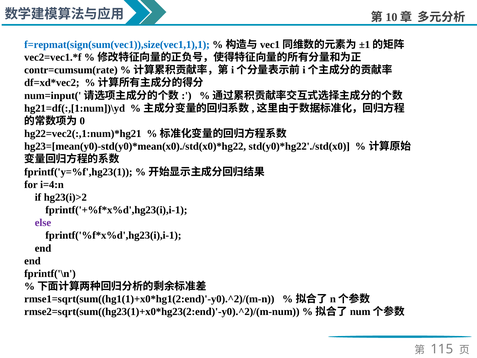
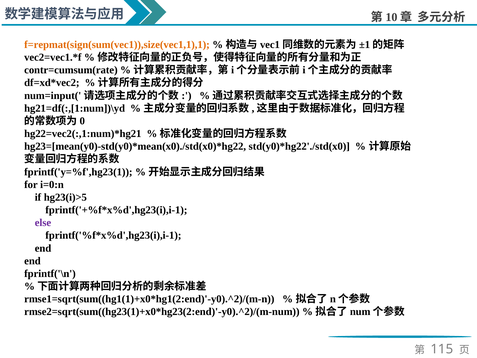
f=repmat(sign(sum(vec1)),size(vec1,1),1 colour: blue -> orange (117, 45)
i=4:n: i=4:n -> i=0:n (52, 184)
hg23(i)>2: hg23(i)>2 -> hg23(i)>5 (65, 197)
